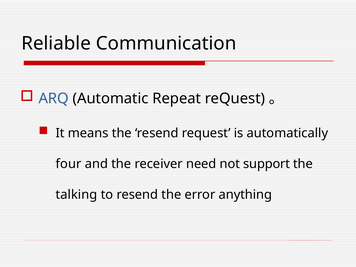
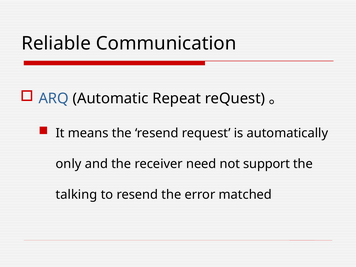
four: four -> only (69, 164)
anything: anything -> matched (245, 195)
